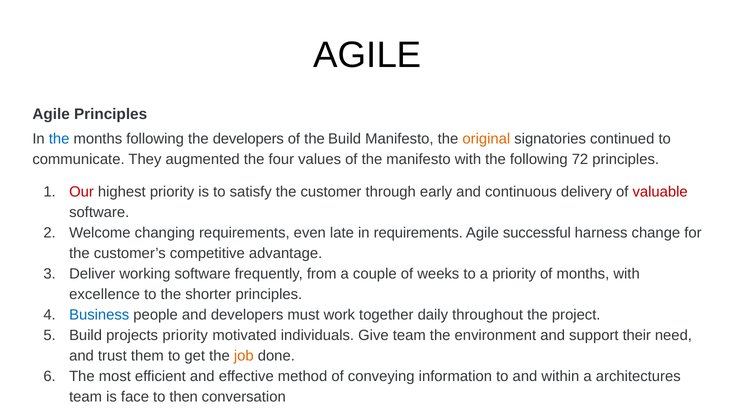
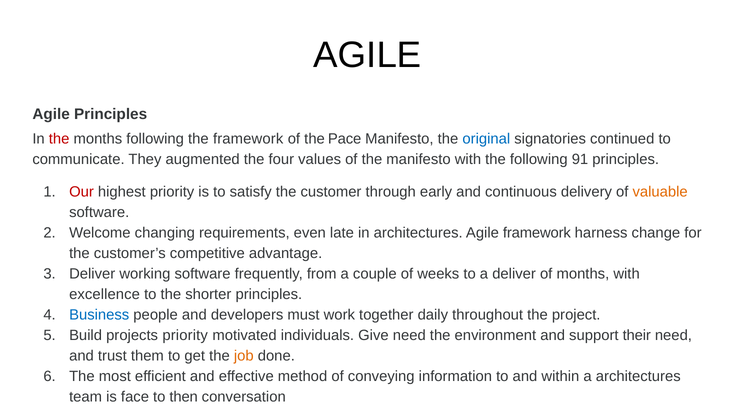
the colour: blue -> red (59, 139)
the developers: developers -> framework (248, 139)
the Build: Build -> Pace (345, 139)
original colour: orange -> blue (486, 139)
72: 72 -> 91 (580, 159)
valuable colour: red -> orange (660, 192)
in requirements: requirements -> architectures (418, 233)
Agile successful: successful -> framework (537, 233)
a priority: priority -> deliver (514, 274)
Give team: team -> need (409, 335)
